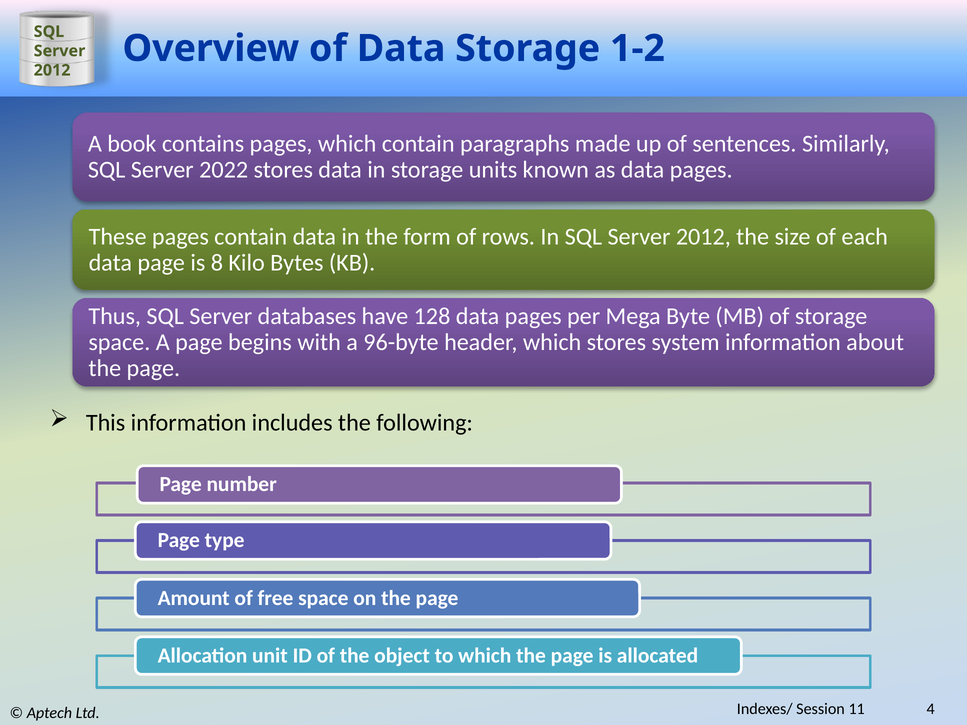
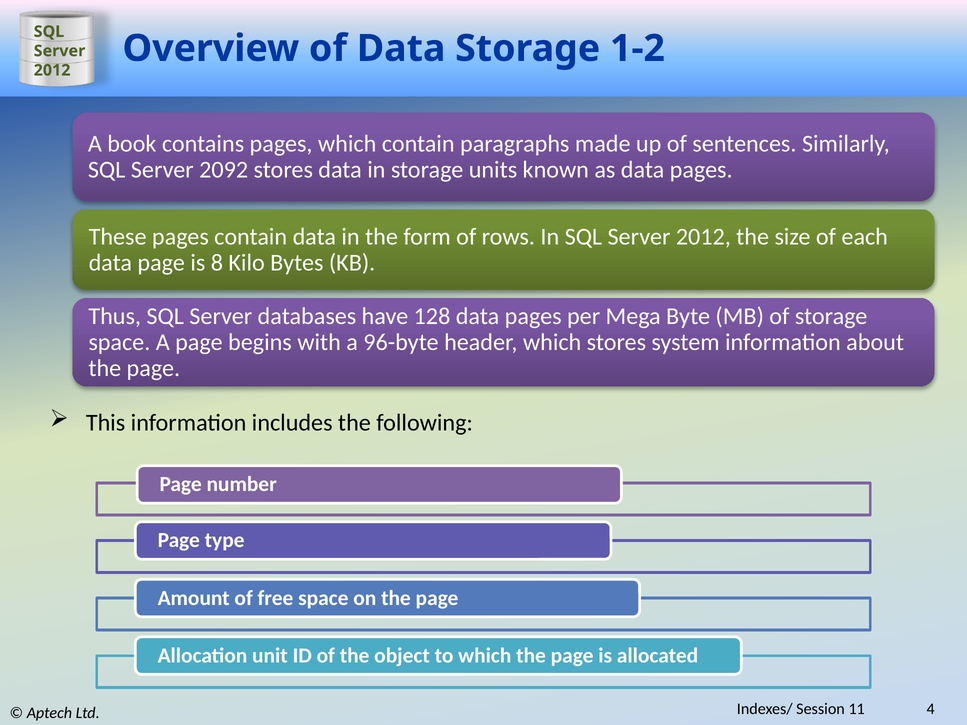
2022: 2022 -> 2092 (224, 170)
